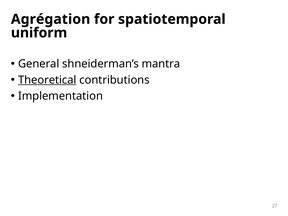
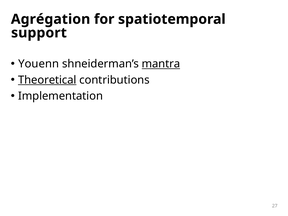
uniform: uniform -> support (39, 33)
General: General -> Youenn (39, 64)
mantra underline: none -> present (161, 64)
